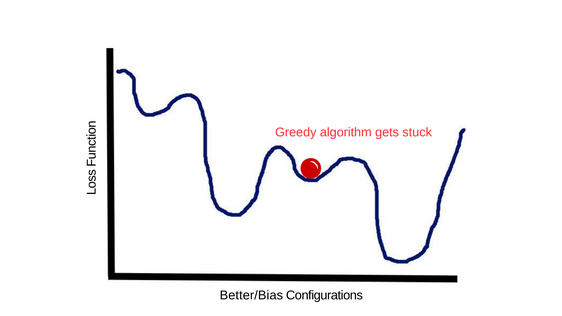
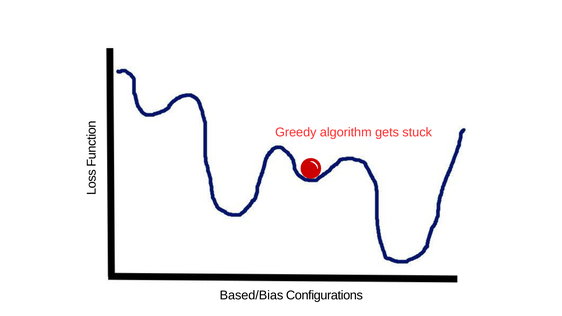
Better/Bias: Better/Bias -> Based/Bias (251, 296)
